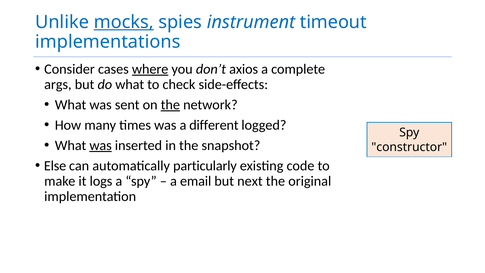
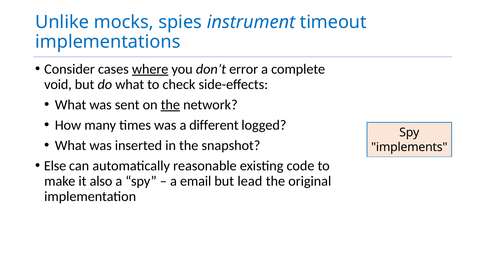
mocks underline: present -> none (124, 22)
axios: axios -> error (244, 69)
args: args -> void (58, 84)
was underline: present -> none (101, 145)
constructor: constructor -> implements (409, 147)
particularly: particularly -> reasonable (205, 166)
logs: logs -> also (101, 181)
next: next -> lead (250, 181)
